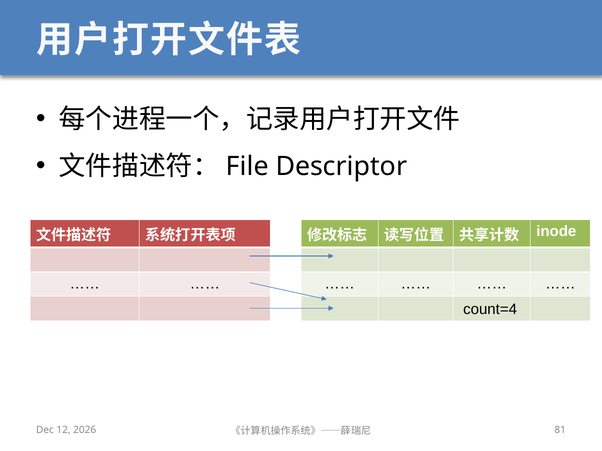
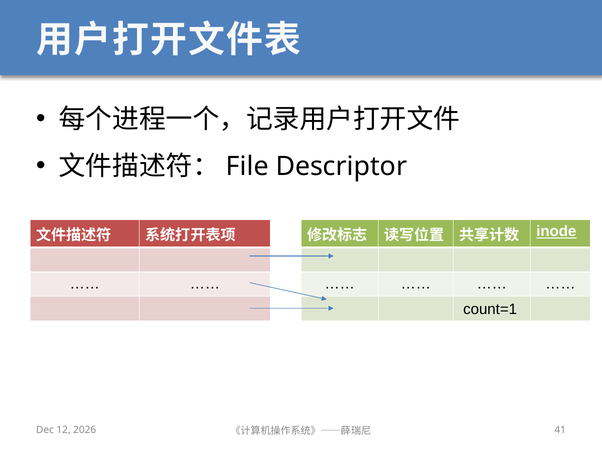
inode underline: none -> present (556, 232)
count=4: count=4 -> count=1 (490, 309)
81: 81 -> 41 (560, 430)
